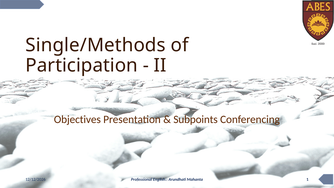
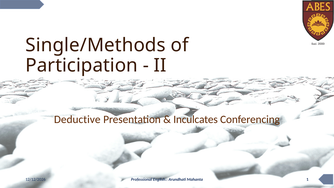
Objectives: Objectives -> Deductive (77, 119)
Subpoints: Subpoints -> Inculcates (196, 119)
